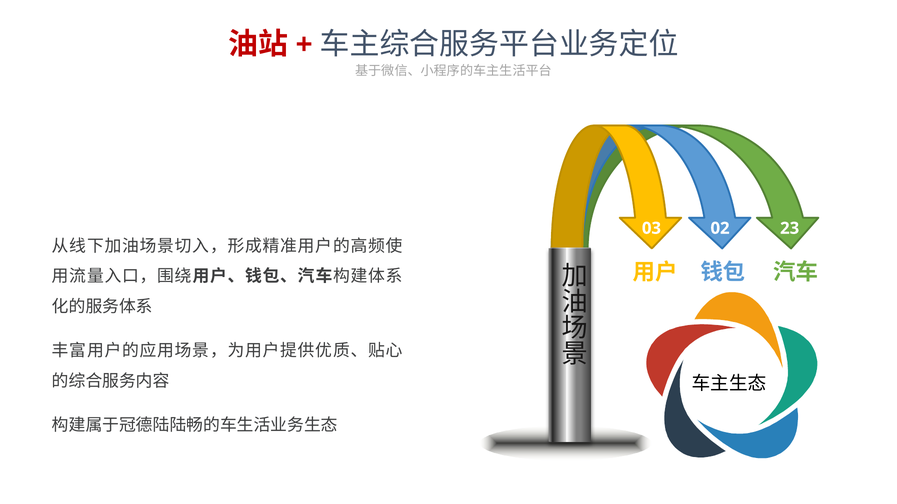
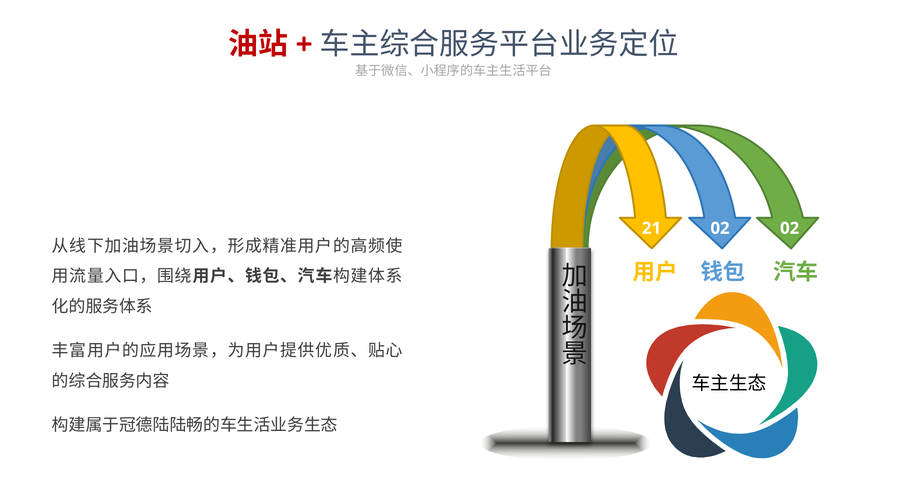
03 03: 03 -> 21 (651, 229)
02 23: 23 -> 02 (790, 229)
